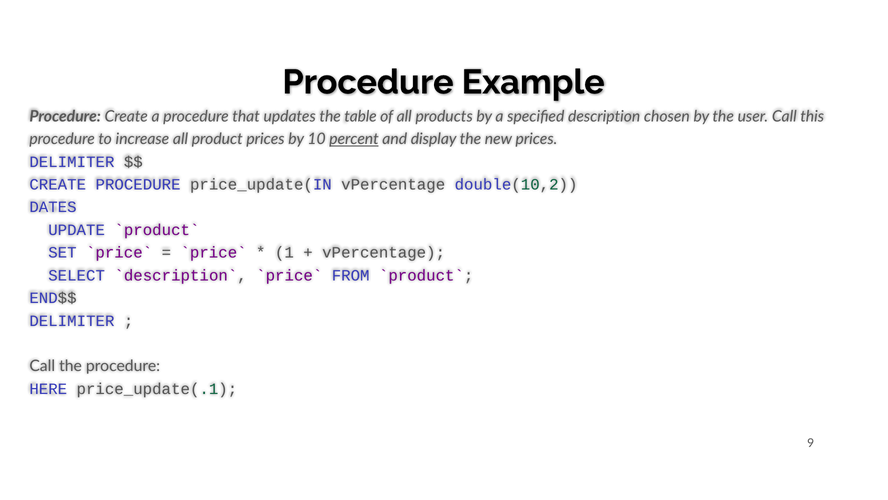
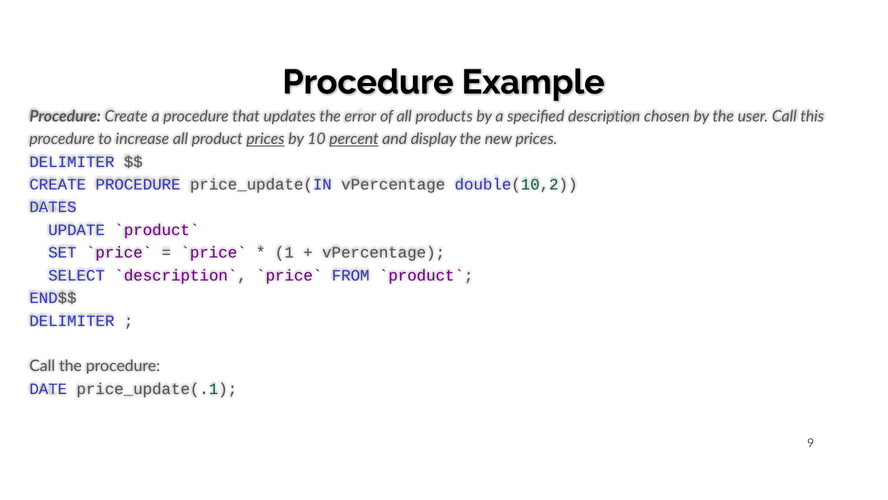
table: table -> error (360, 116)
prices underline: none -> present (266, 139)
HERE: HERE -> DATE (48, 389)
